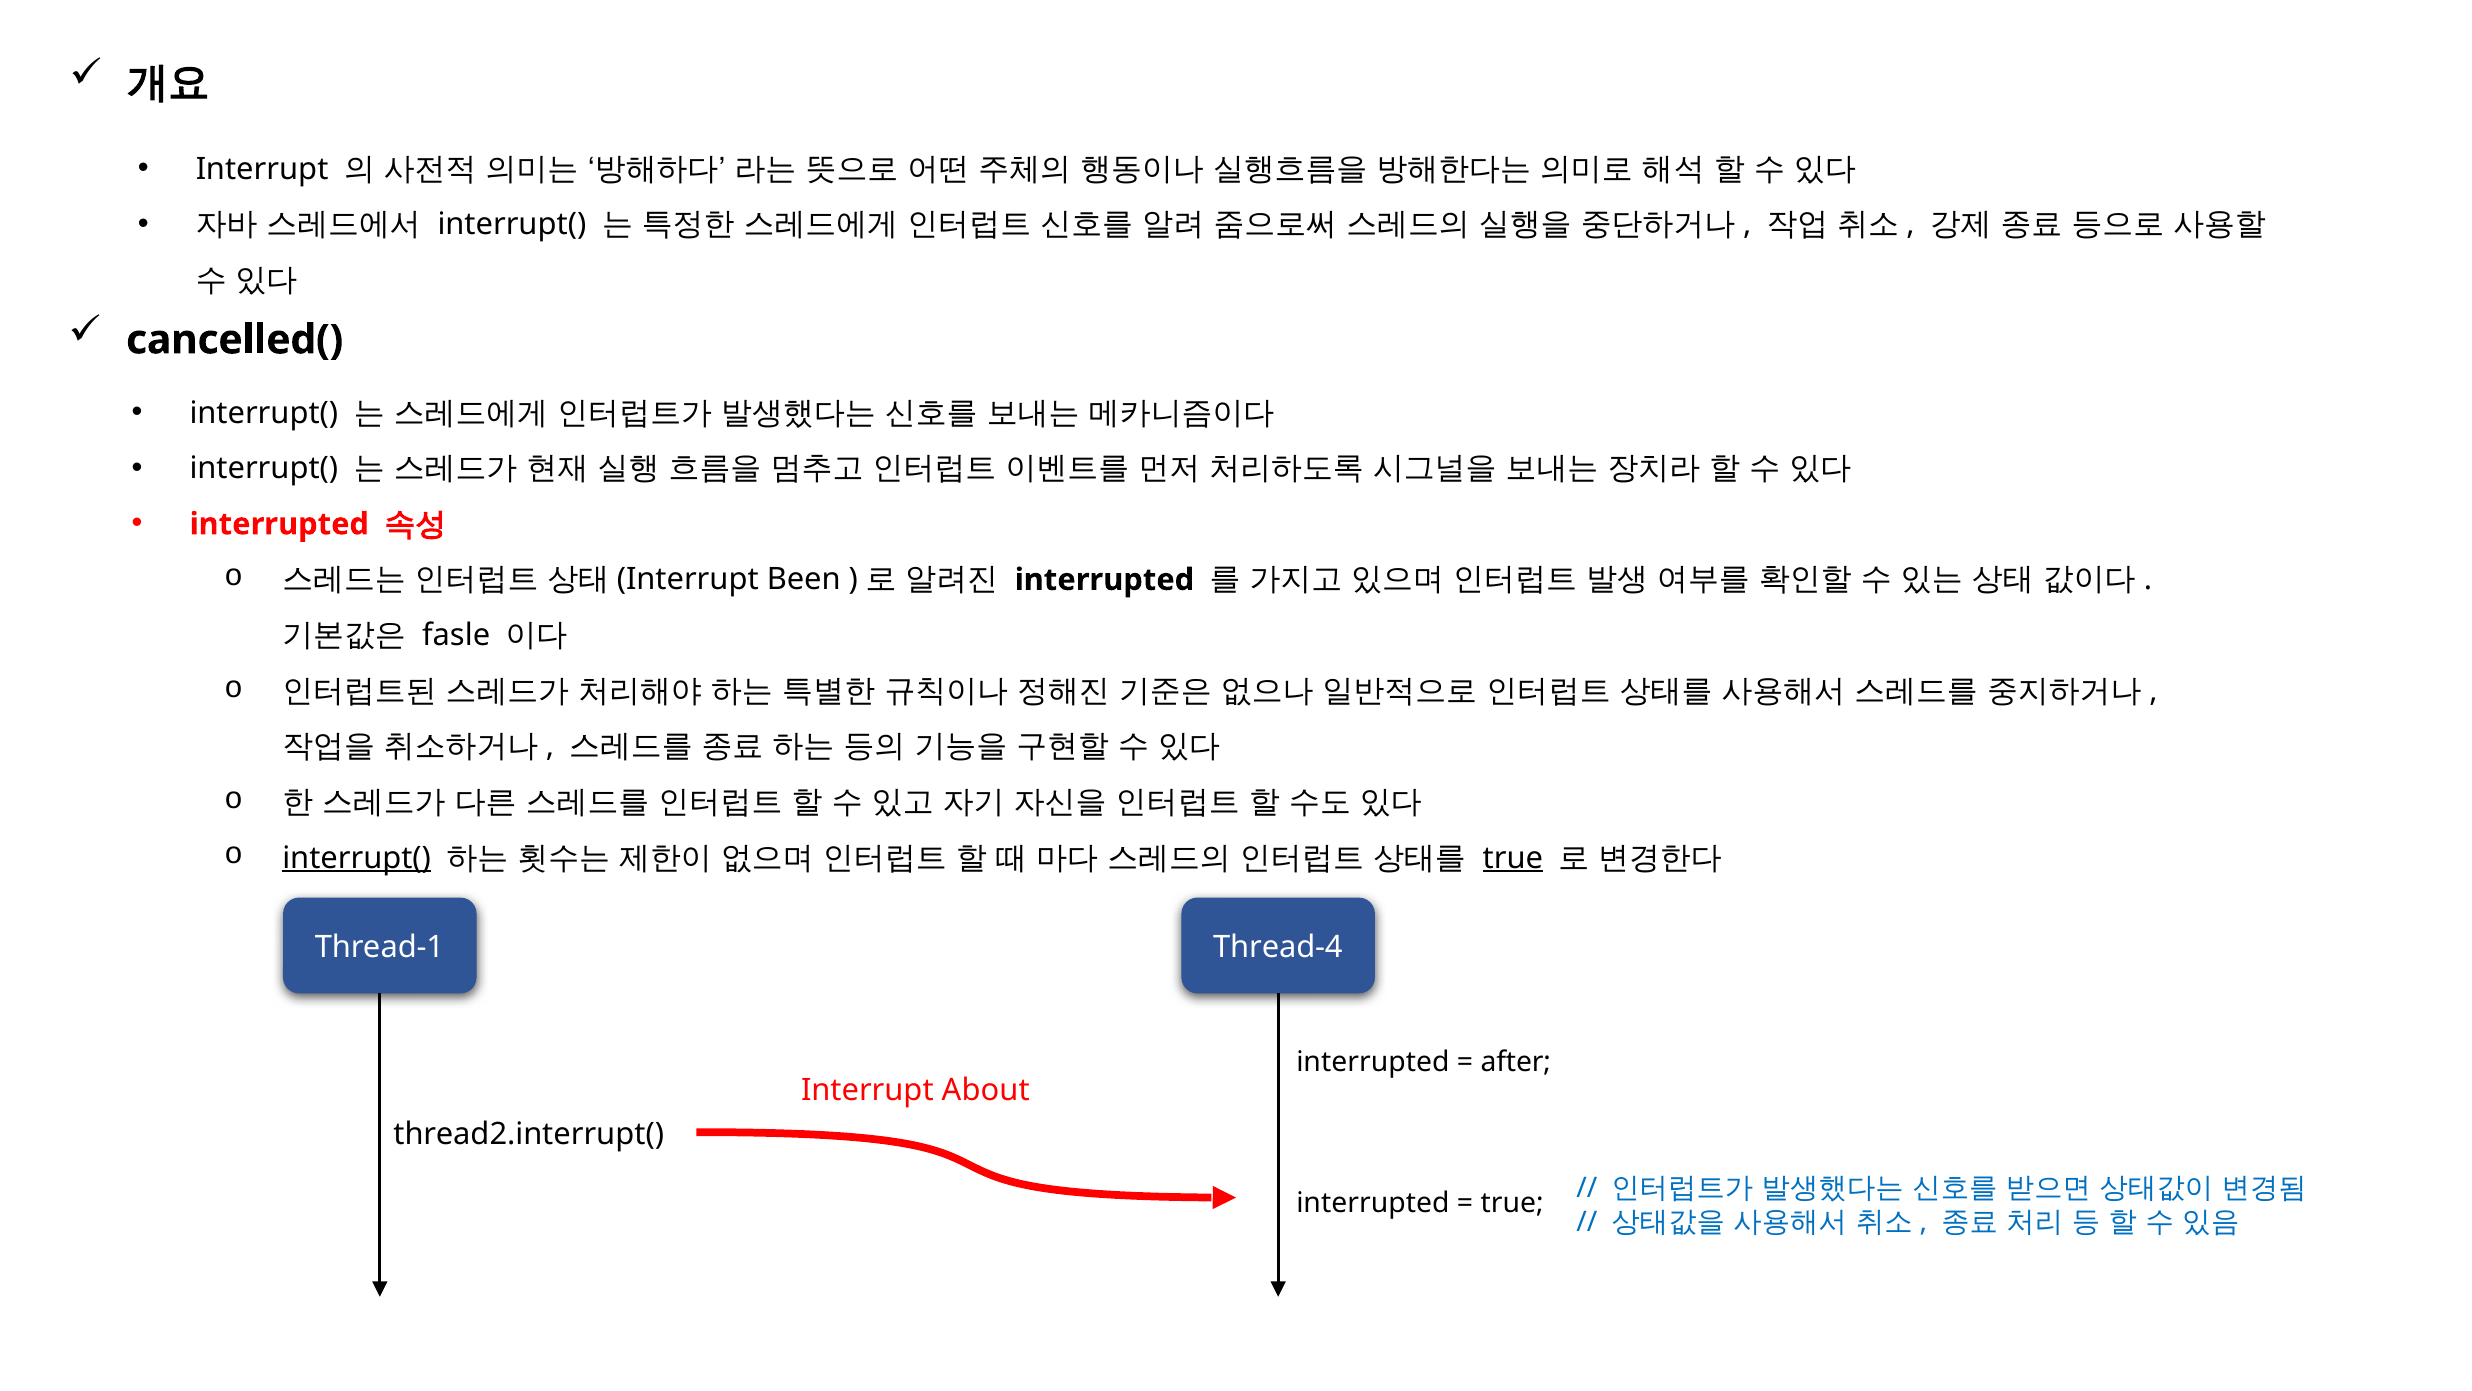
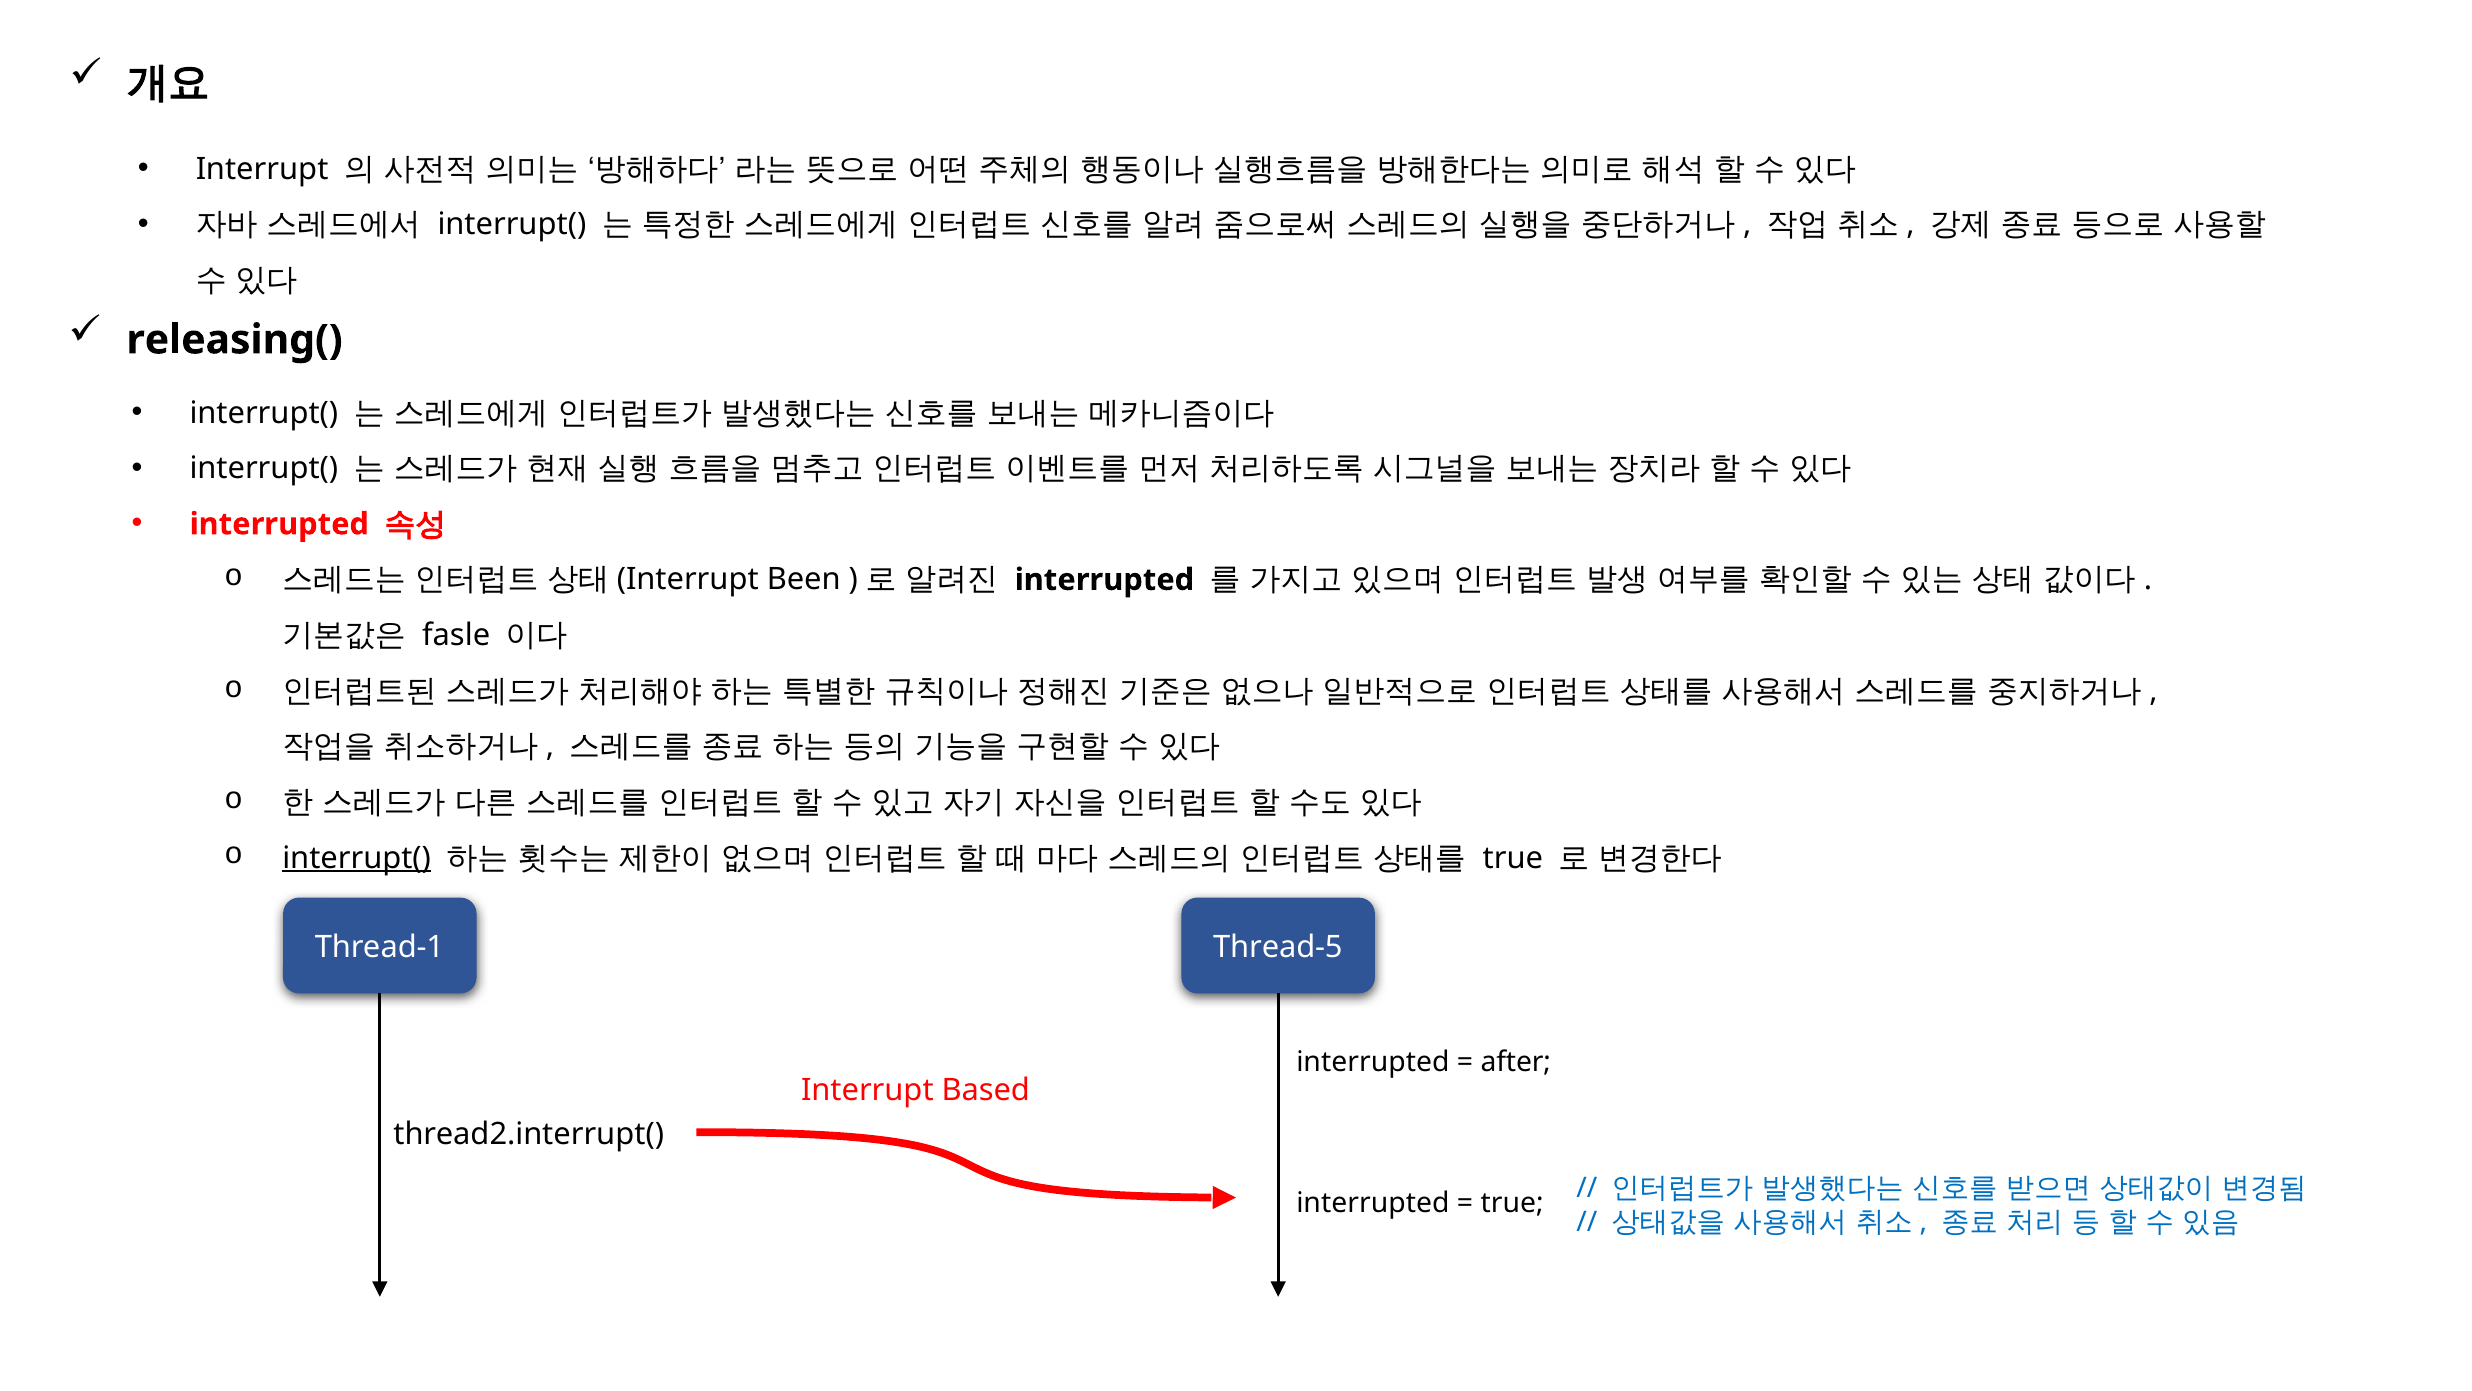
cancelled(: cancelled( -> releasing( (235, 340)
true underline: present -> none (1513, 858)
Thread-4: Thread-4 -> Thread-5 (1278, 947)
About: About -> Based (986, 1090)
